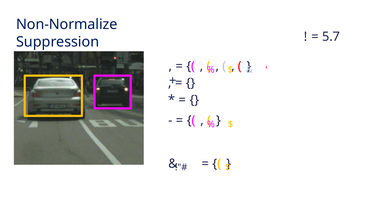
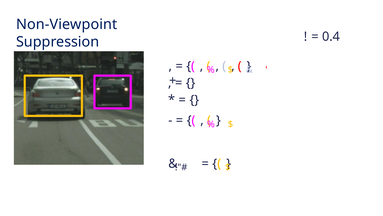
Non-Normalize: Non-Normalize -> Non-Viewpoint (67, 24)
5.7: 5.7 -> 0.4 (331, 37)
